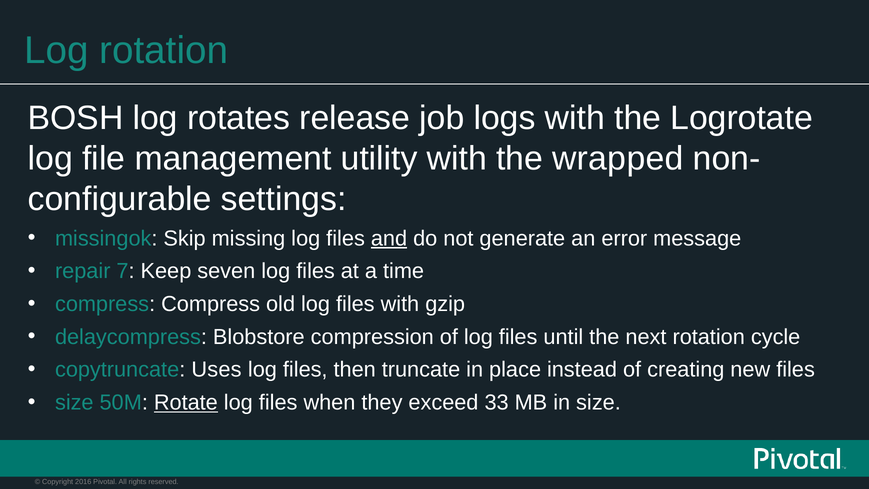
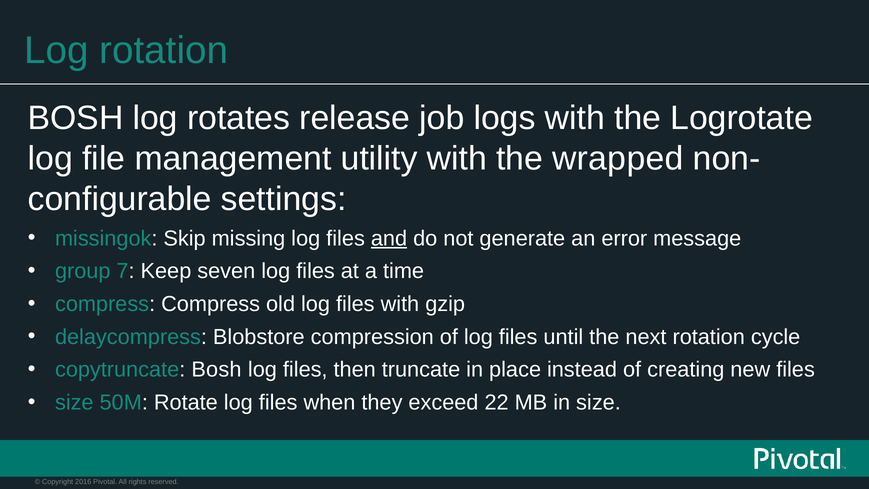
repair: repair -> group (83, 271)
copytruncate Uses: Uses -> Bosh (216, 370)
Rotate underline: present -> none (186, 402)
33: 33 -> 22 (497, 402)
